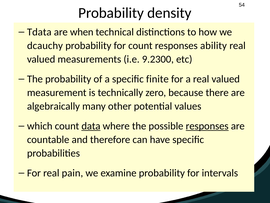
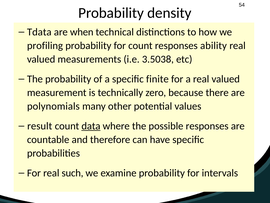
dcauchy: dcauchy -> profiling (45, 45)
9.2300: 9.2300 -> 3.5038 (158, 59)
algebraically: algebraically -> polynomials (53, 106)
which: which -> result (40, 126)
responses underline: present -> none (207, 126)
pain: pain -> such (73, 173)
